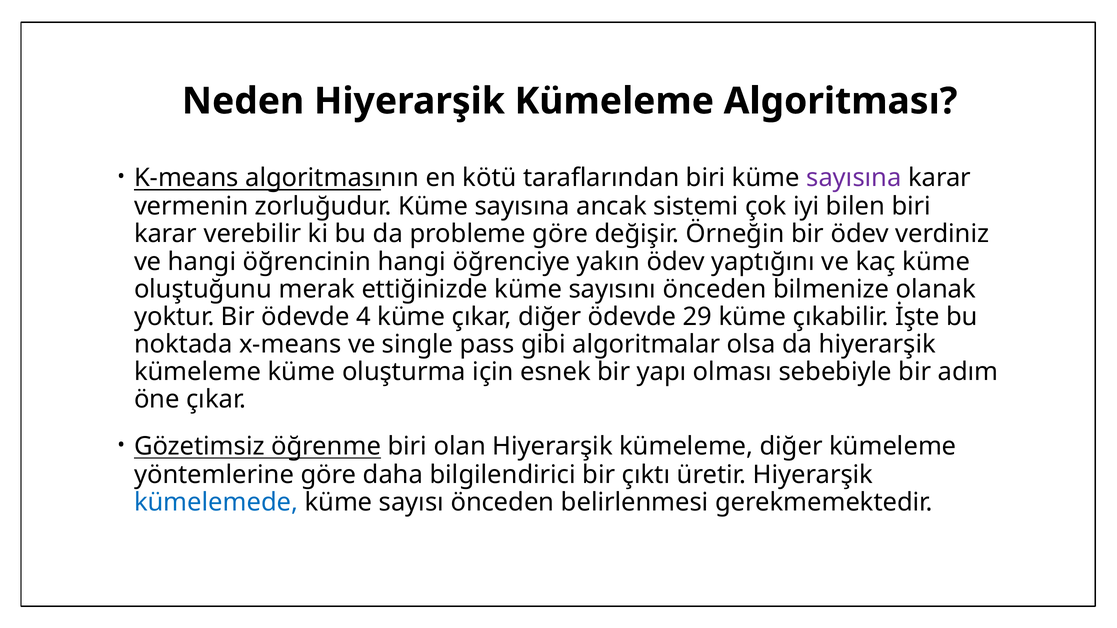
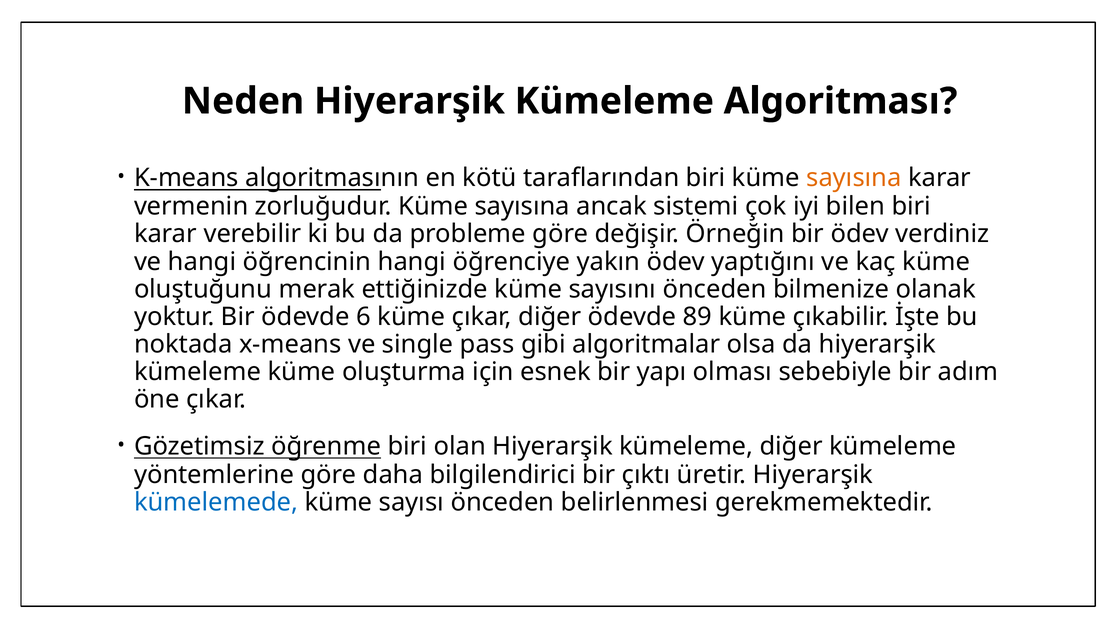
sayısına colour: purple -> orange (854, 178)
4: 4 -> 6 (363, 317)
29: 29 -> 89 (697, 317)
